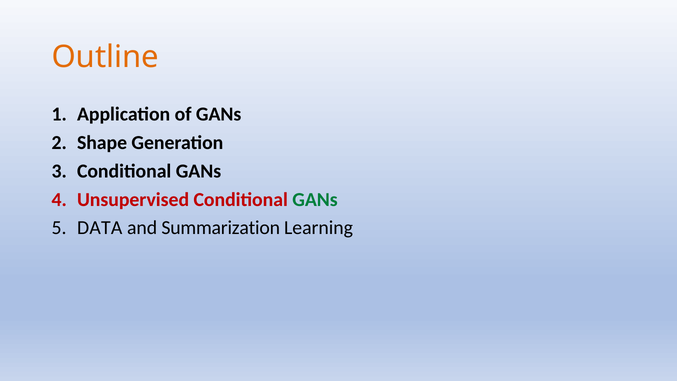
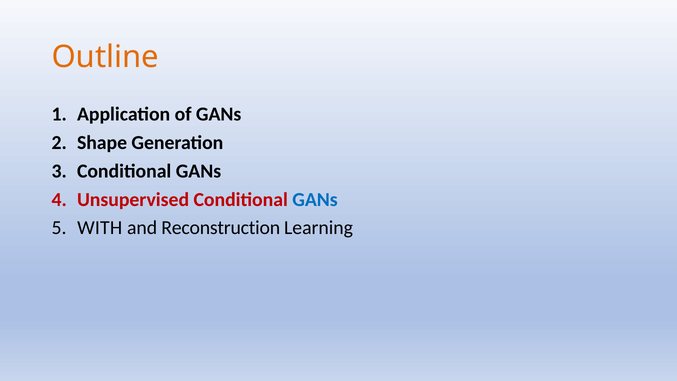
GANs colour: green -> blue (315, 199)
DATA: DATA -> WITH (100, 228)
Summarization: Summarization -> Reconstruction (221, 228)
